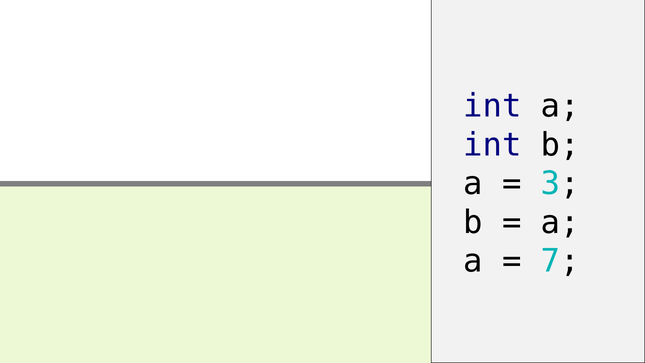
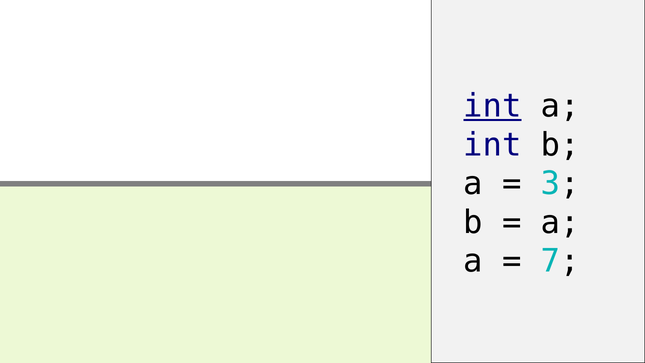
int underline: none -> present (492, 106)
